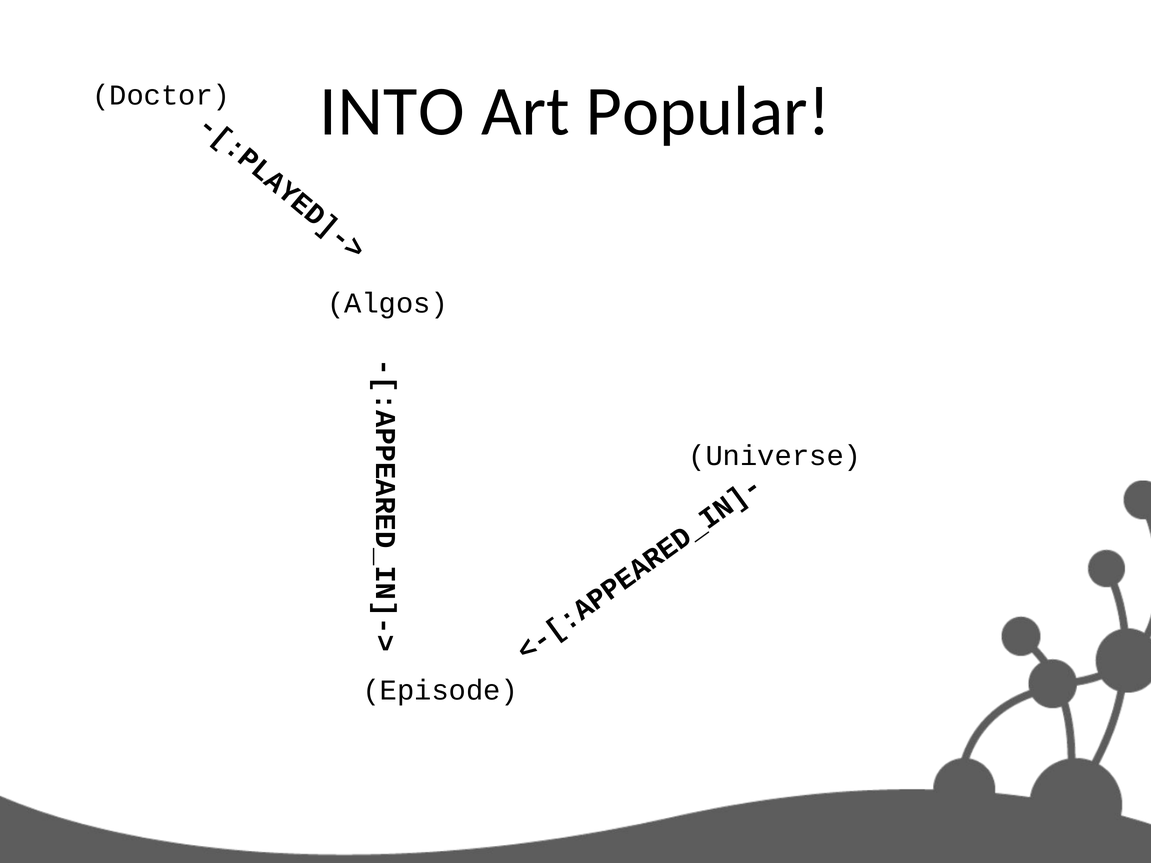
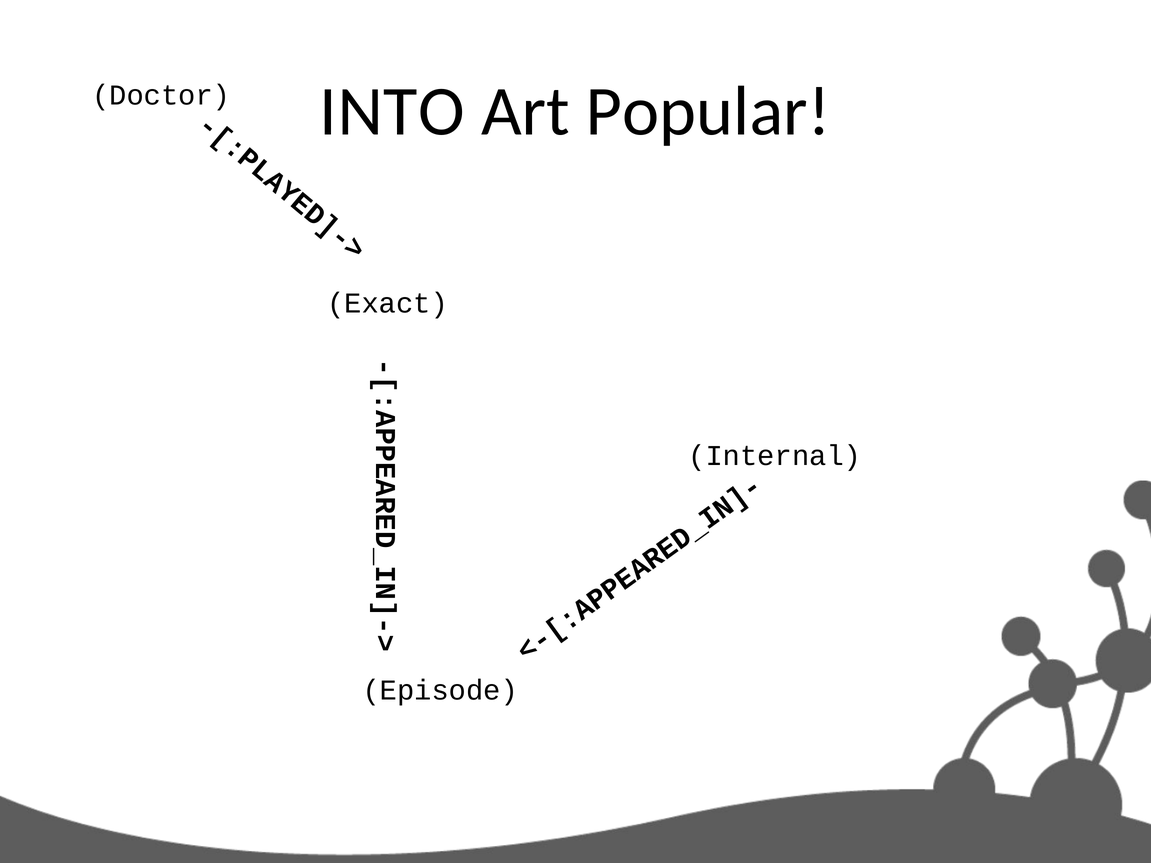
Algos: Algos -> Exact (388, 303)
Universe: Universe -> Internal (775, 456)
